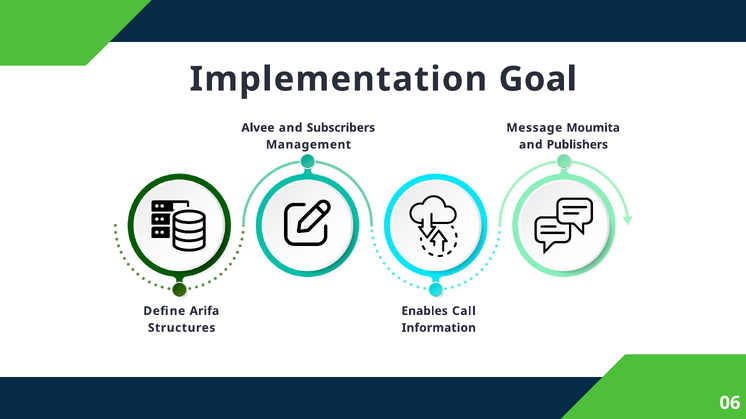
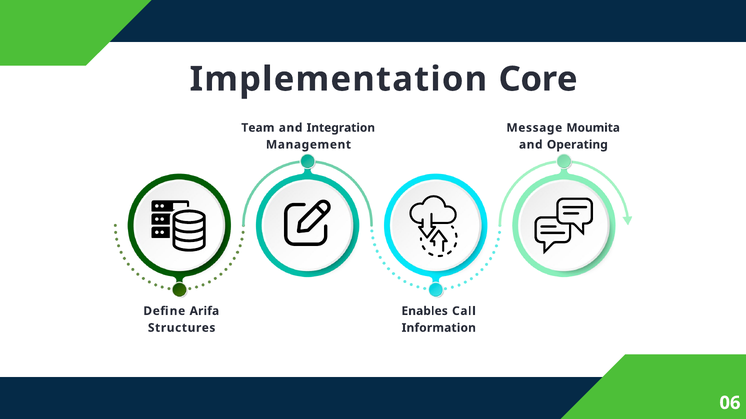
Goal: Goal -> Core (538, 79)
Alvee: Alvee -> Team (258, 128)
Subscribers: Subscribers -> Integration (341, 128)
Publishers: Publishers -> Operating (577, 145)
